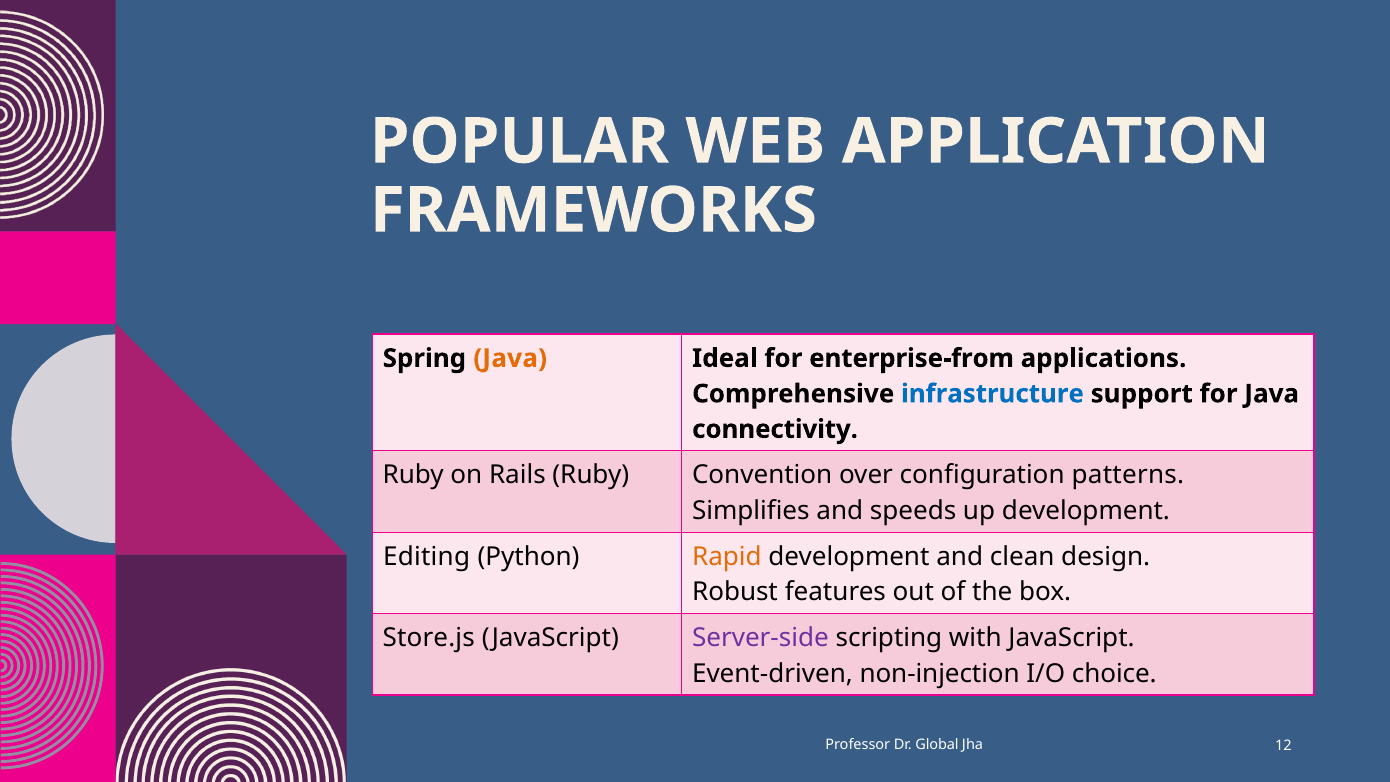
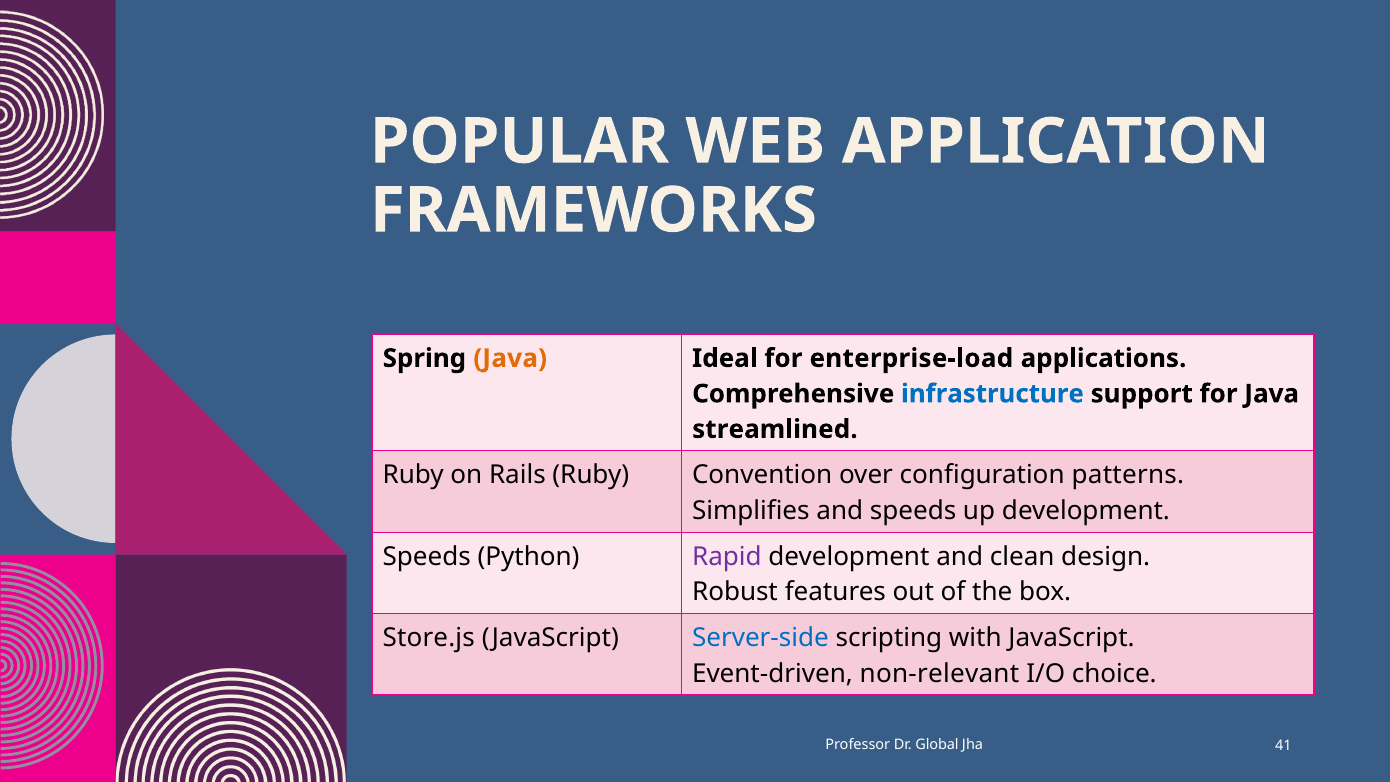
enterprise-from: enterprise-from -> enterprise-load (911, 358)
connectivity: connectivity -> streamlined (775, 429)
Editing: Editing -> Speeds (427, 557)
Rapid colour: orange -> purple (727, 557)
Server-side colour: purple -> blue (760, 638)
non-injection: non-injection -> non-relevant (939, 673)
12: 12 -> 41 (1283, 745)
